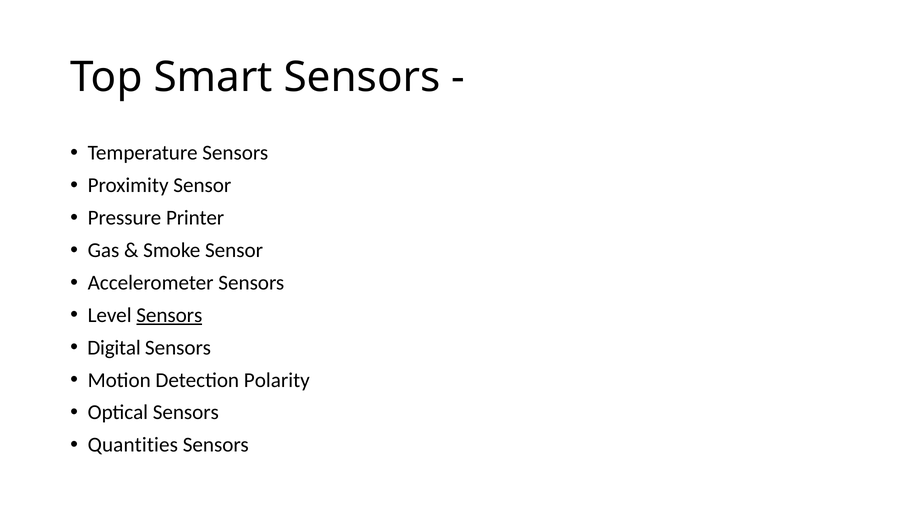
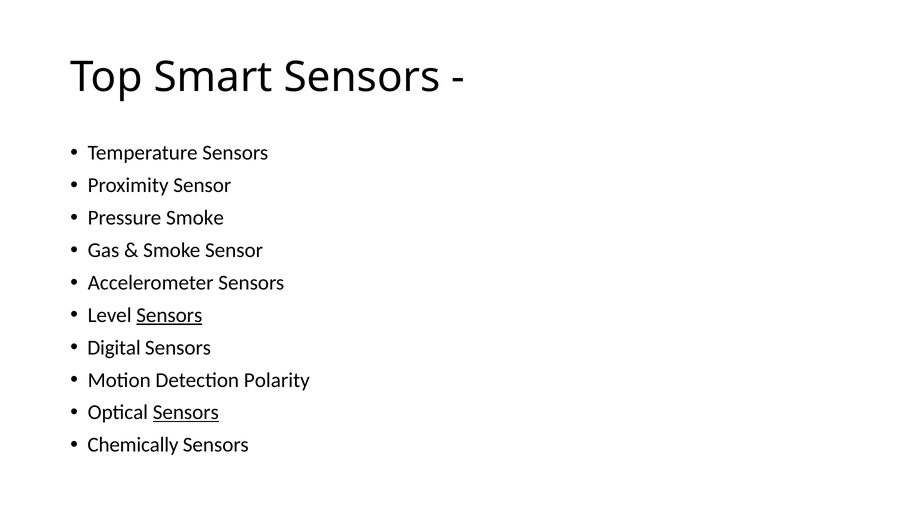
Pressure Printer: Printer -> Smoke (195, 218)
Sensors underline: none -> present (186, 413)
Quantities: Quantities -> Chemically (133, 445)
